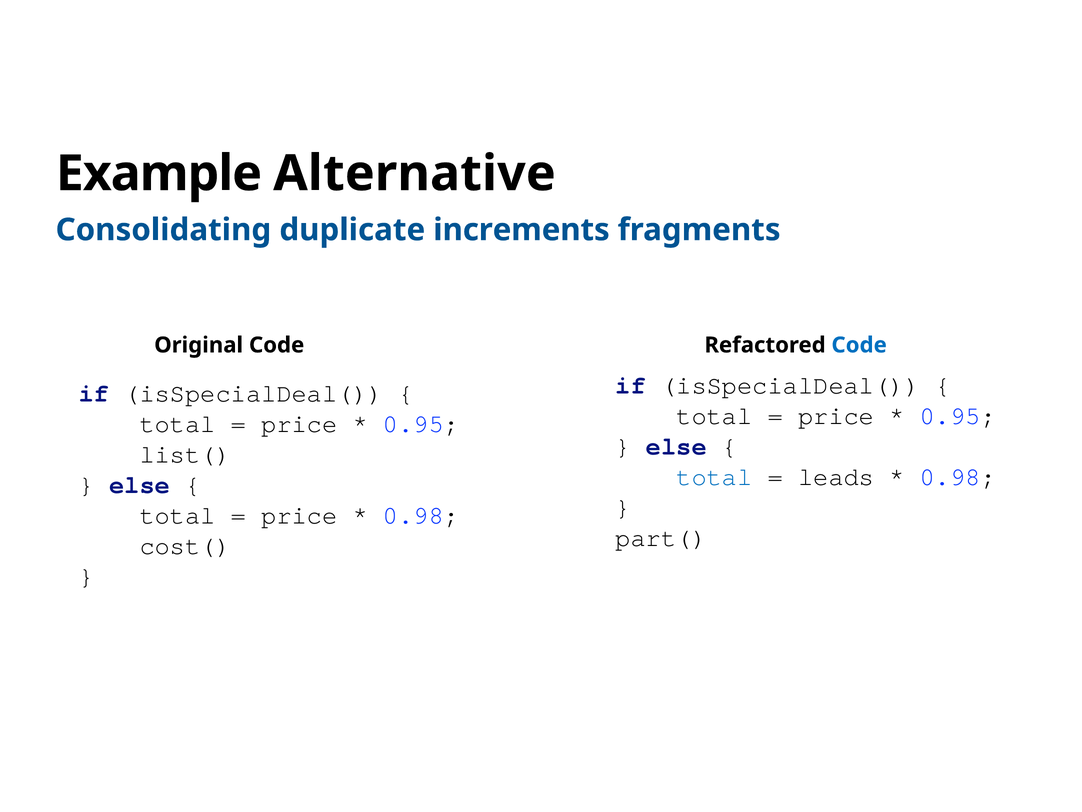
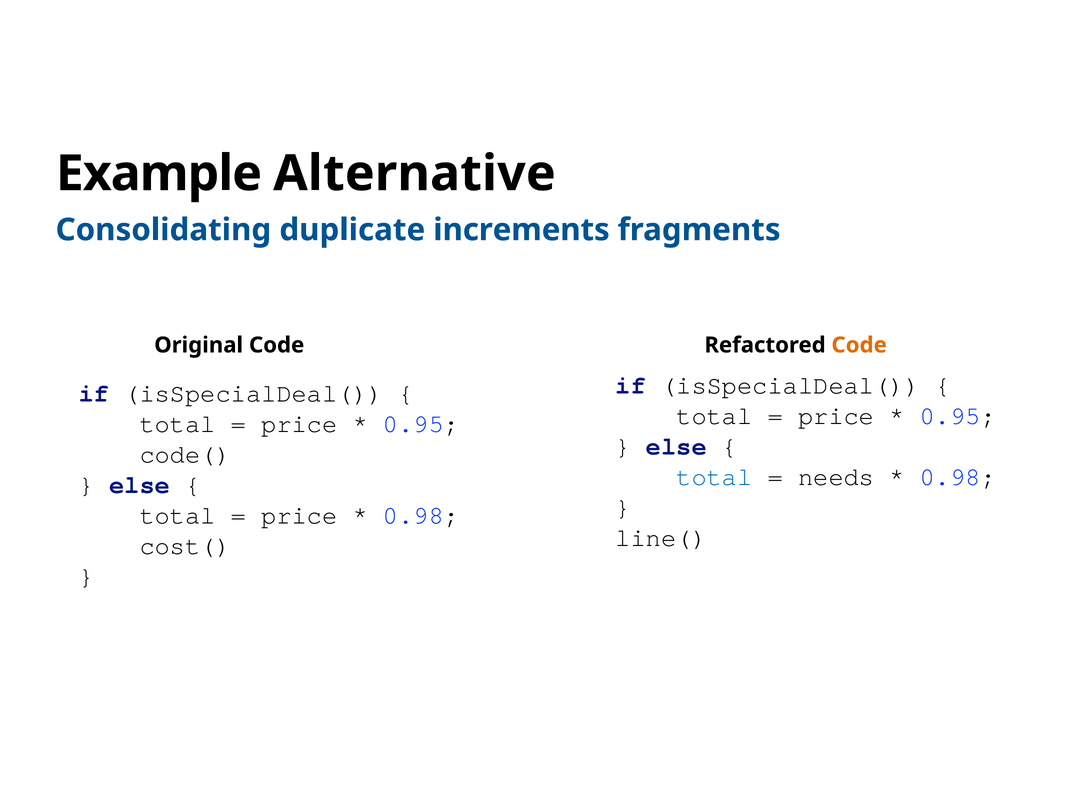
Code colour: blue -> orange (859, 345)
list(: list( -> code( (185, 454)
leads: leads -> needs (836, 477)
part(: part( -> line( (661, 537)
